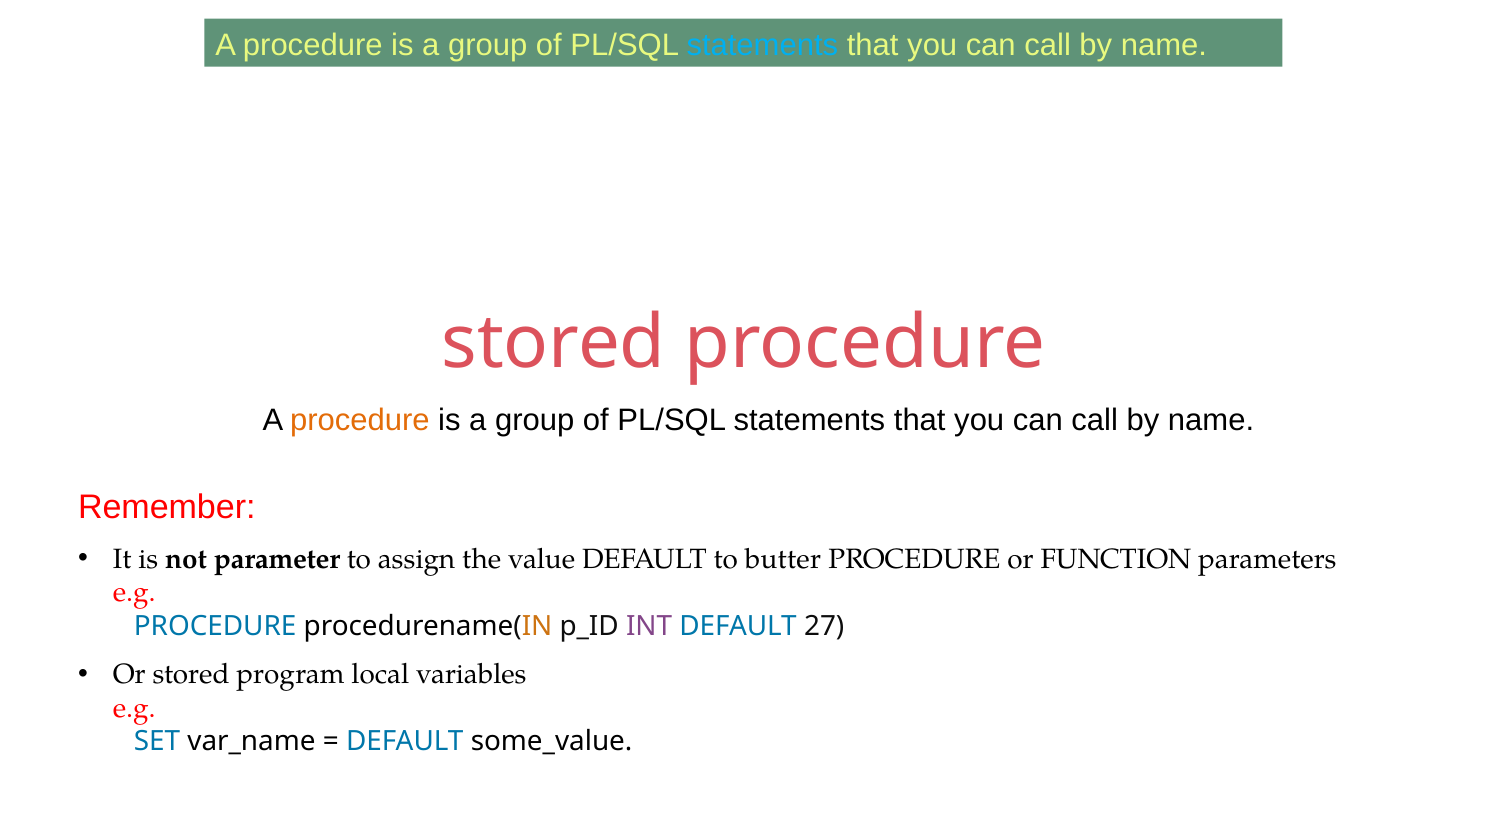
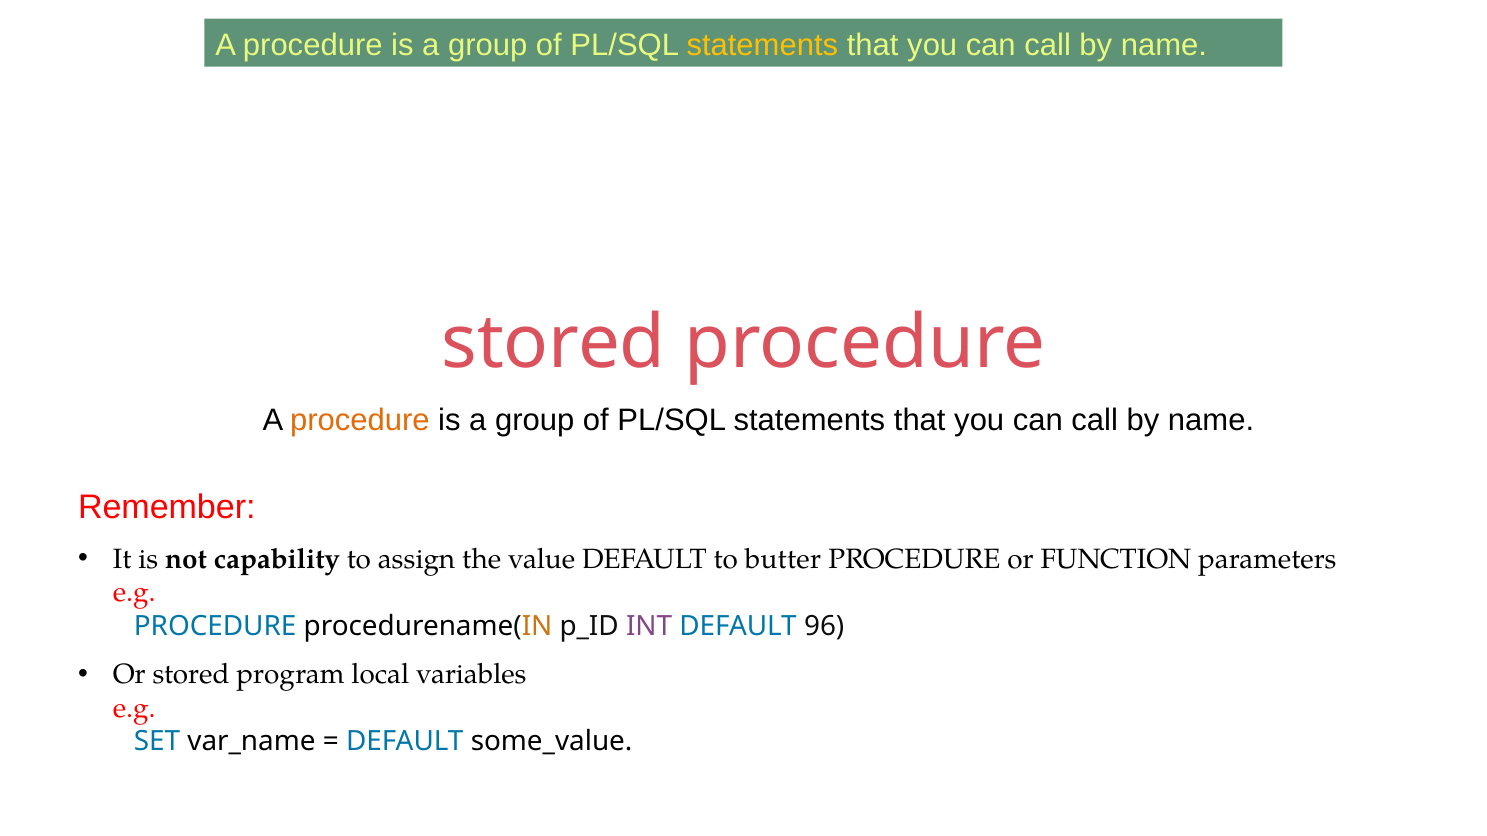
statements colour: light blue -> yellow (762, 45)
parameter: parameter -> capability (277, 560)
27: 27 -> 96 (824, 626)
